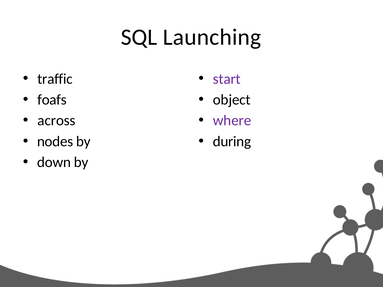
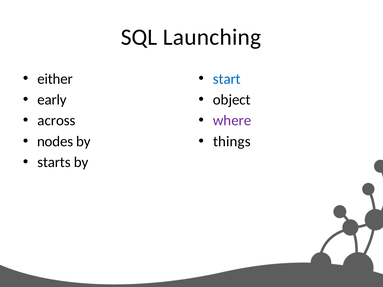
traffic: traffic -> either (55, 79)
start colour: purple -> blue (227, 79)
foafs: foafs -> early (52, 100)
during: during -> things (232, 142)
down: down -> starts (54, 162)
